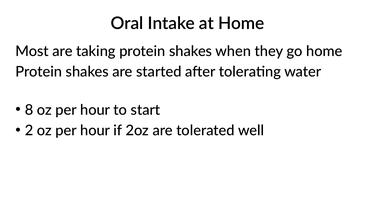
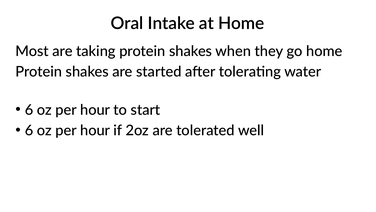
8: 8 -> 6 (29, 110)
2: 2 -> 6 (29, 130)
